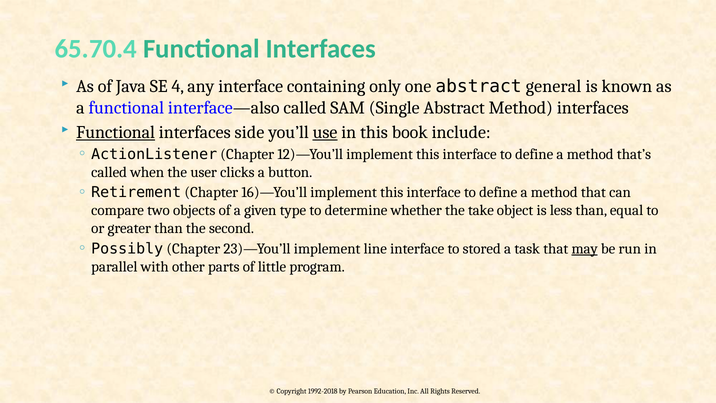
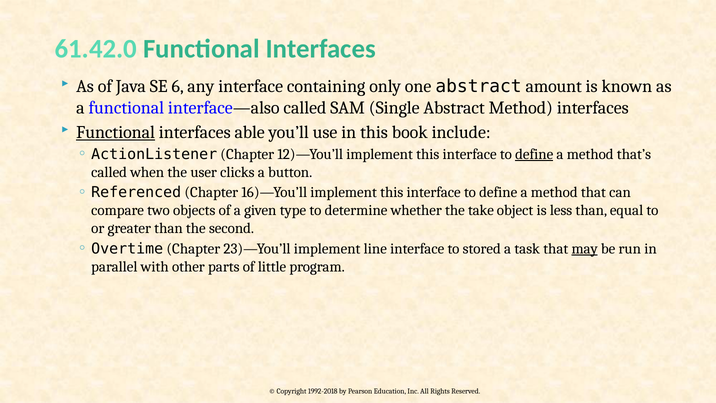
65.70.4: 65.70.4 -> 61.42.0 (96, 49)
4: 4 -> 6 (178, 86)
general: general -> amount (554, 86)
side: side -> able (250, 132)
use underline: present -> none (325, 132)
define underline: none -> present (534, 154)
Retirement: Retirement -> Referenced (136, 192)
Possibly: Possibly -> Overtime (127, 249)
